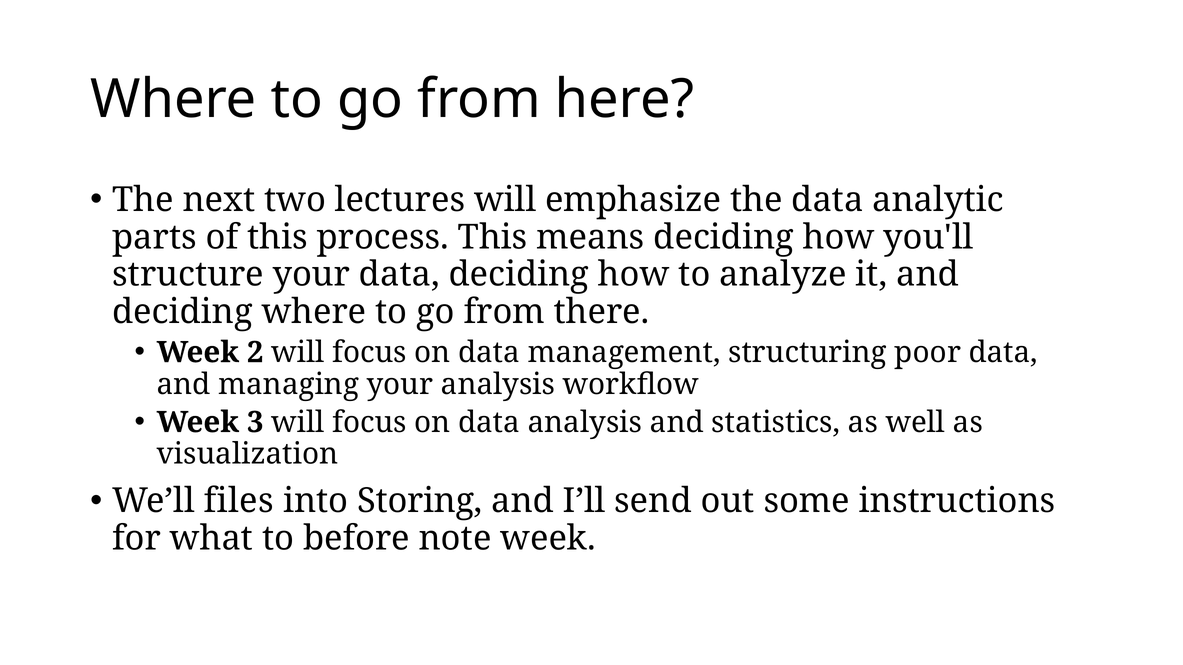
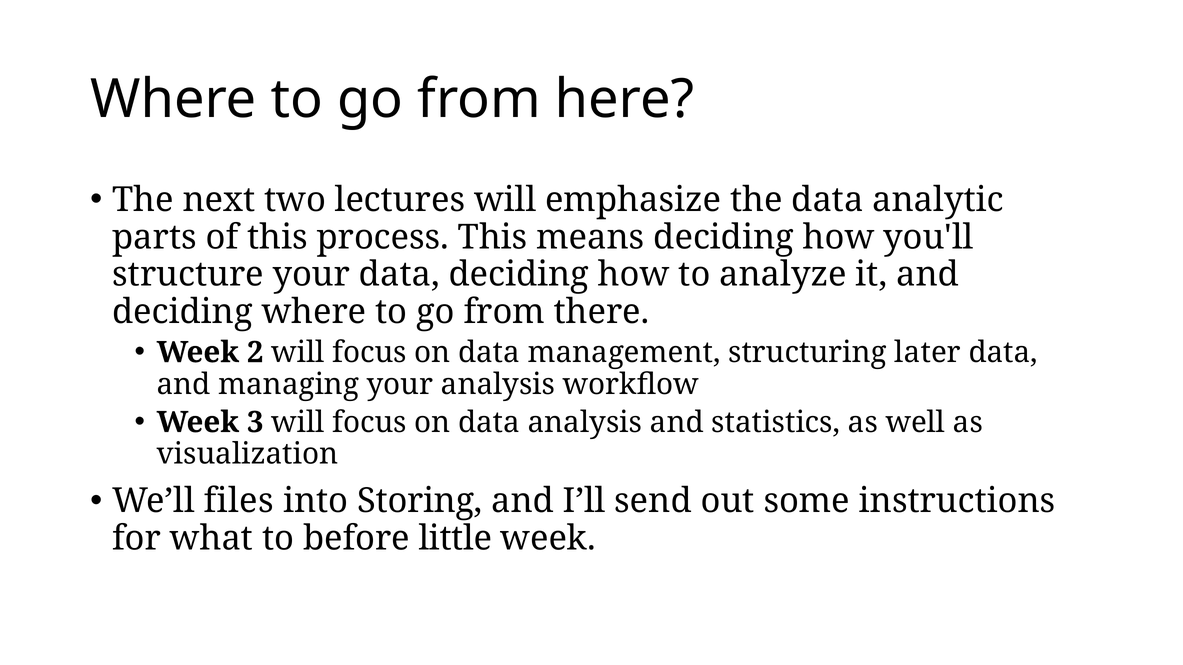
poor: poor -> later (928, 353)
note: note -> little (455, 539)
